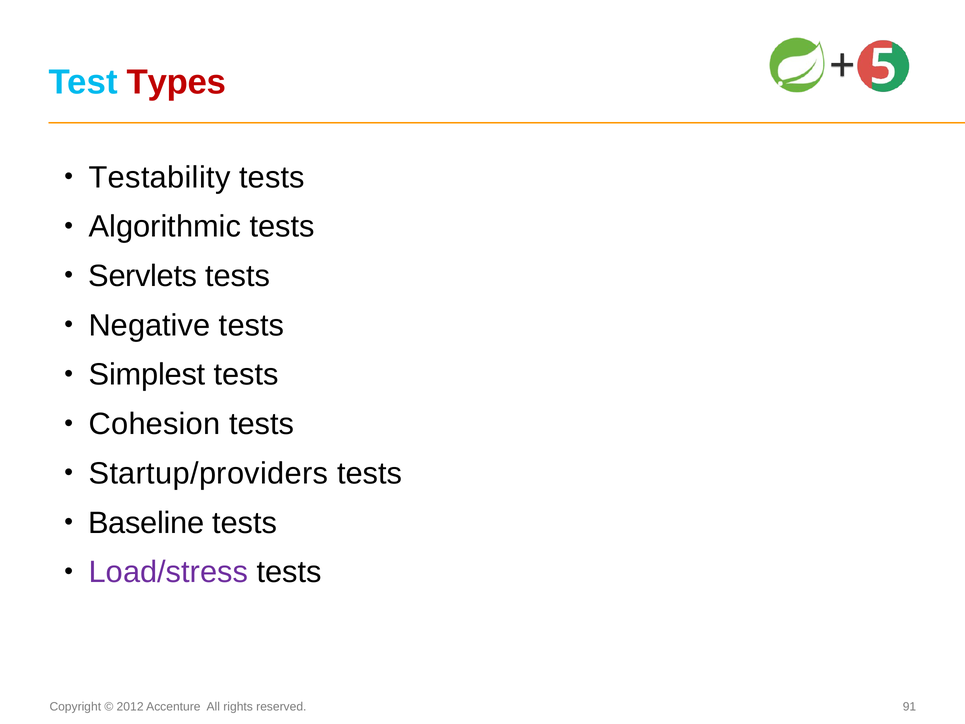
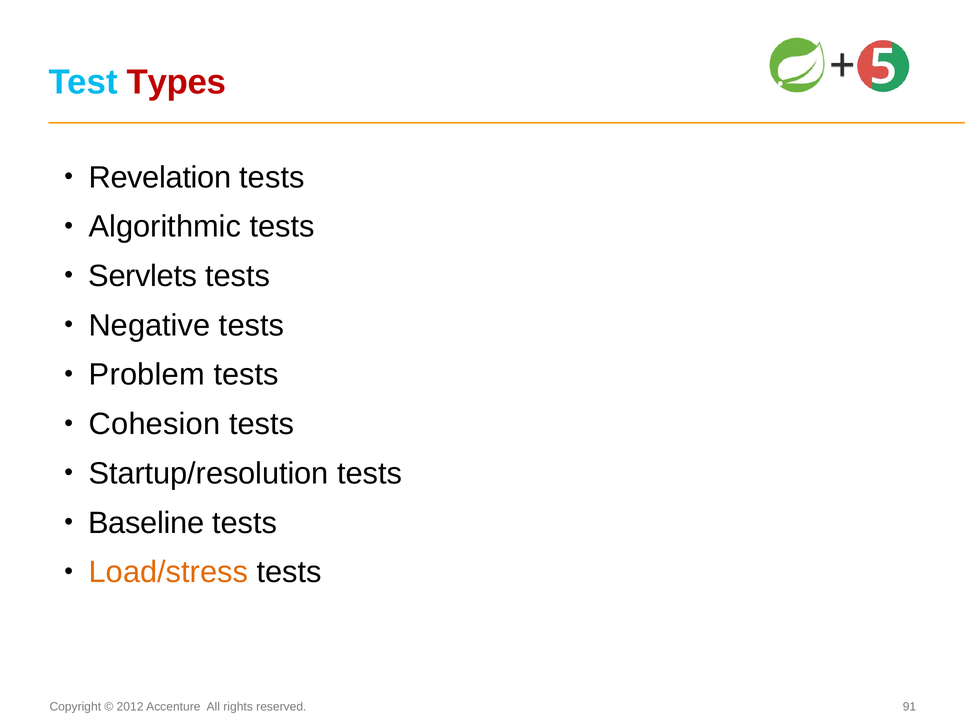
Testability: Testability -> Revelation (160, 177)
Simplest: Simplest -> Problem (147, 375)
Startup/providers: Startup/providers -> Startup/resolution (209, 473)
Load/stress colour: purple -> orange (168, 572)
